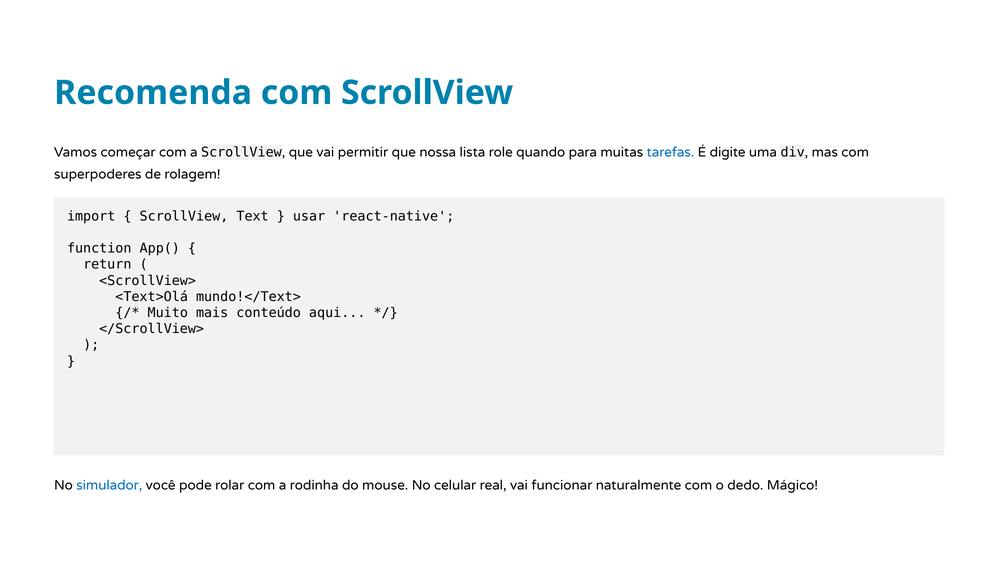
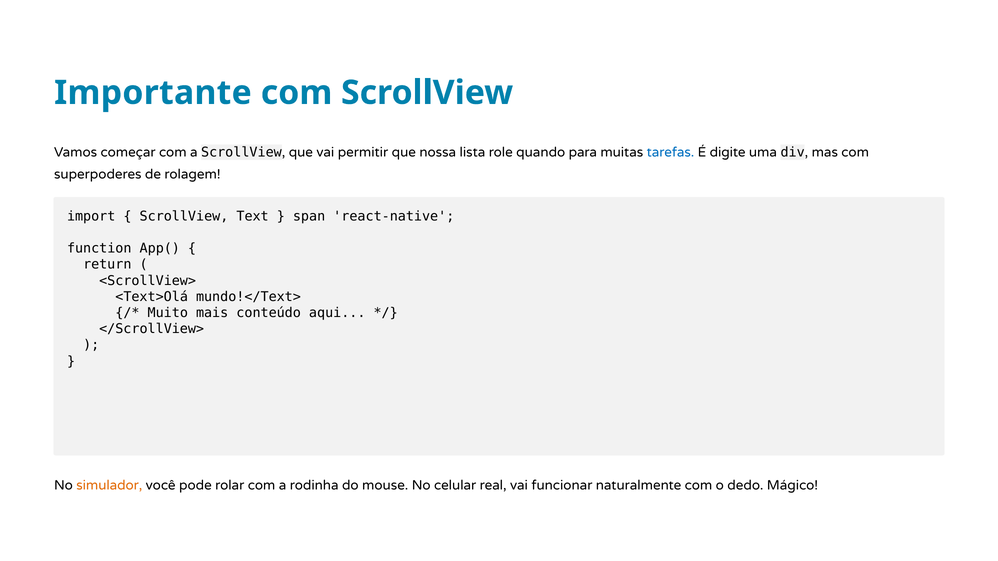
Recomenda: Recomenda -> Importante (153, 93)
usar: usar -> span (309, 216)
simulador colour: blue -> orange (109, 486)
